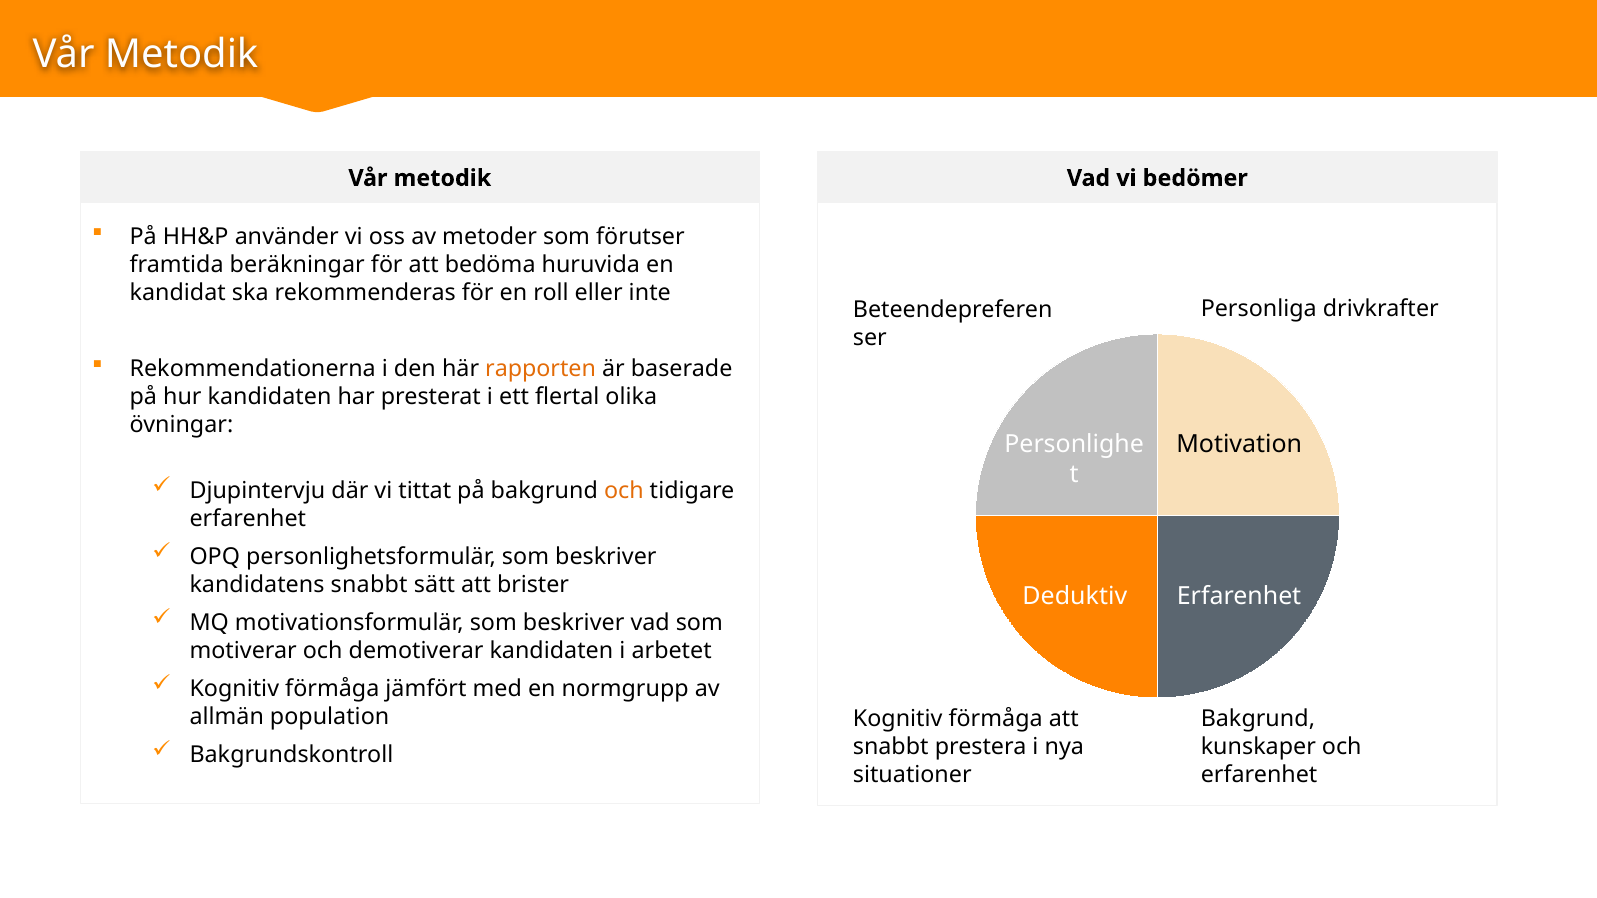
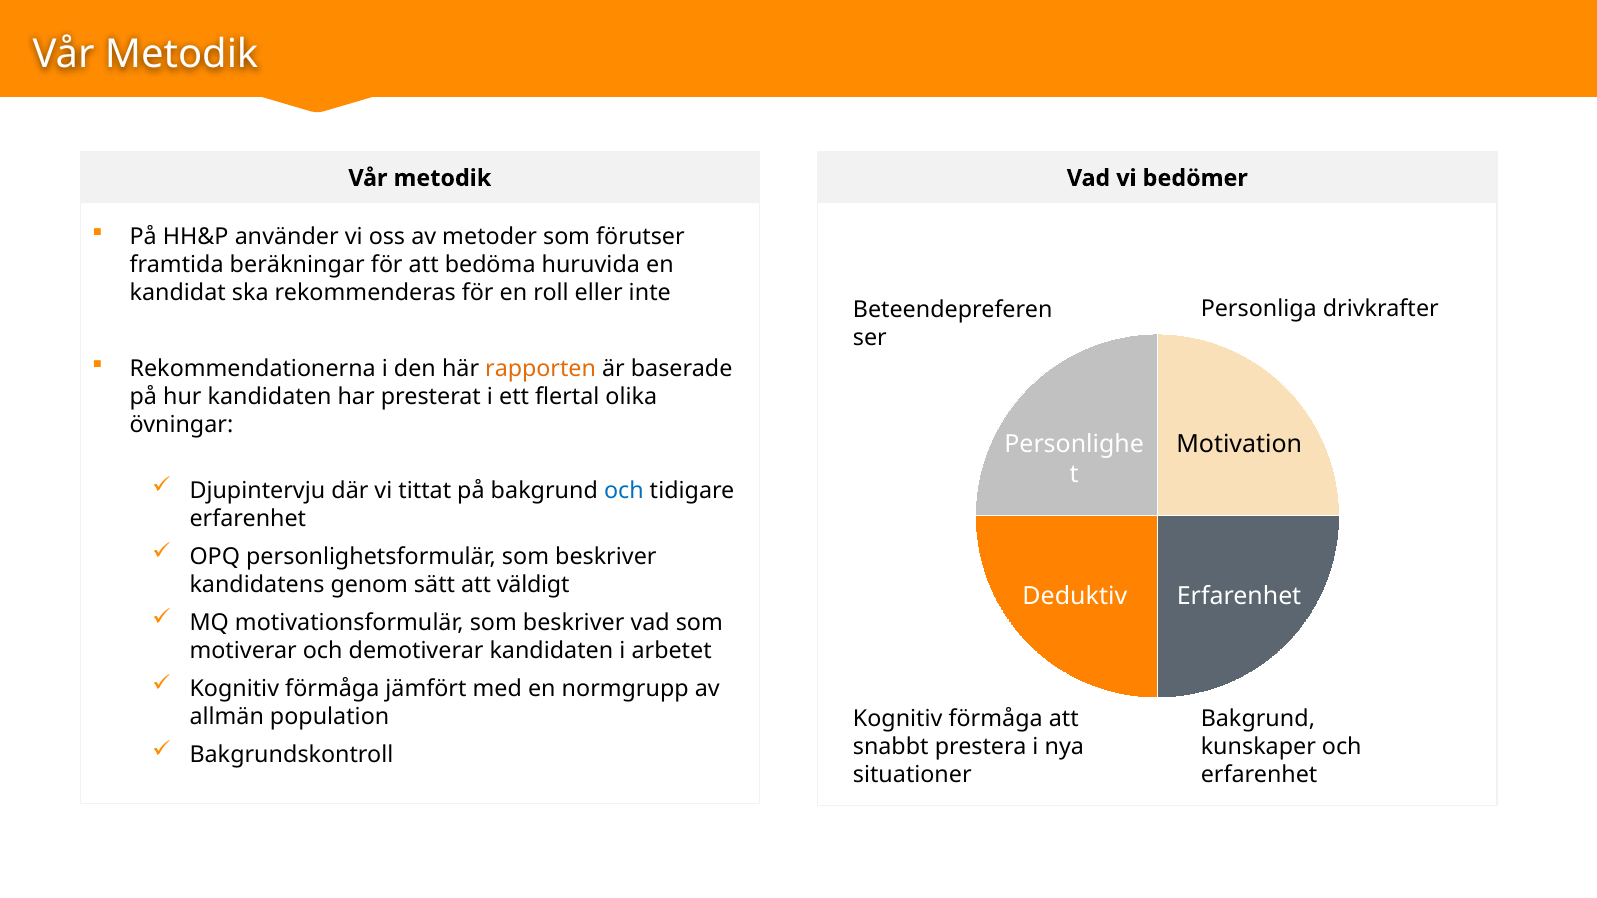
och colour: orange -> blue (624, 491)
kandidatens snabbt: snabbt -> genom (369, 585)
brister: brister -> väldigt (533, 585)
